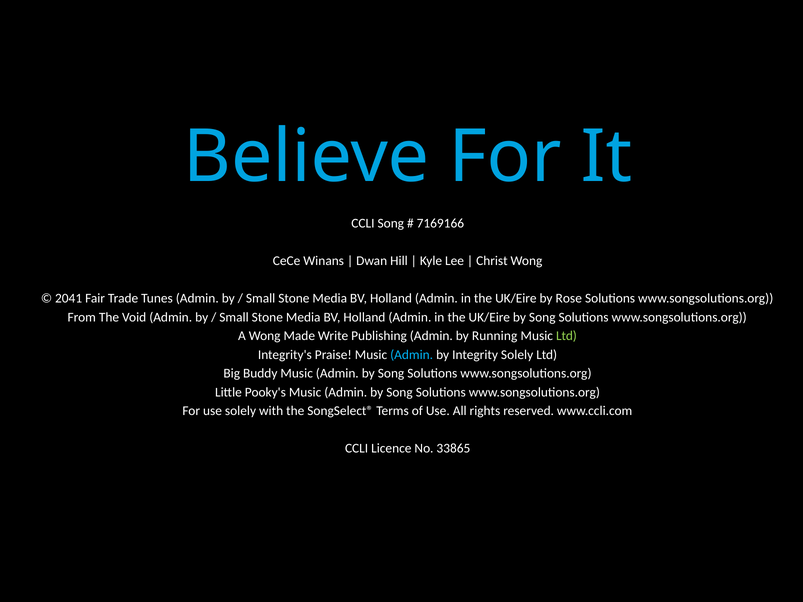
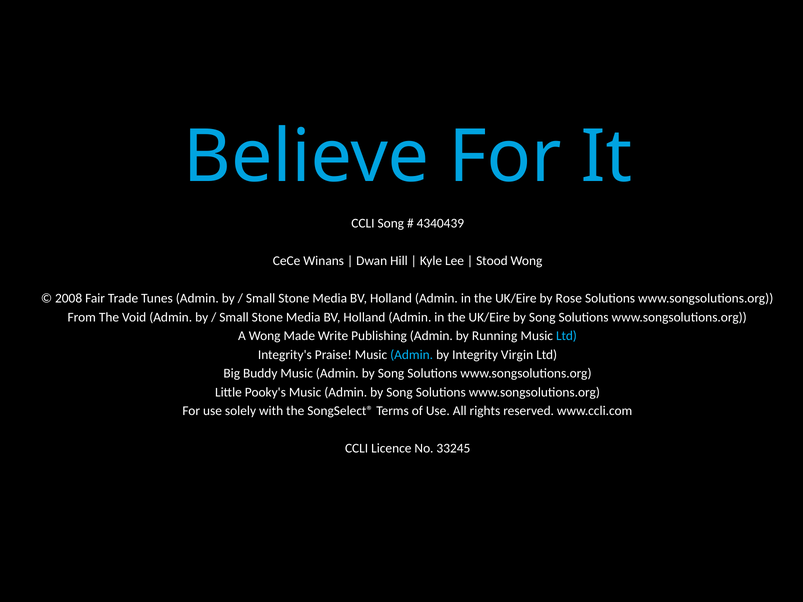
7169166: 7169166 -> 4340439 (440, 224)
Christ: Christ -> Stood (492, 261)
2041: 2041 -> 2008 (69, 299)
Ltd colour: light green -> light blue (566, 336)
Integrity Solely: Solely -> Virgin (517, 355)
33865: 33865 -> 33245 (453, 449)
